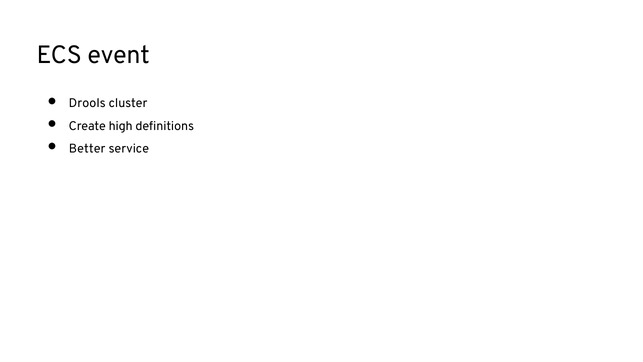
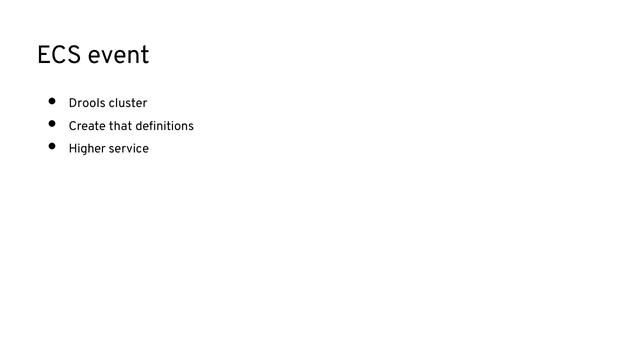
high: high -> that (121, 126)
Better: Better -> Higher (87, 148)
